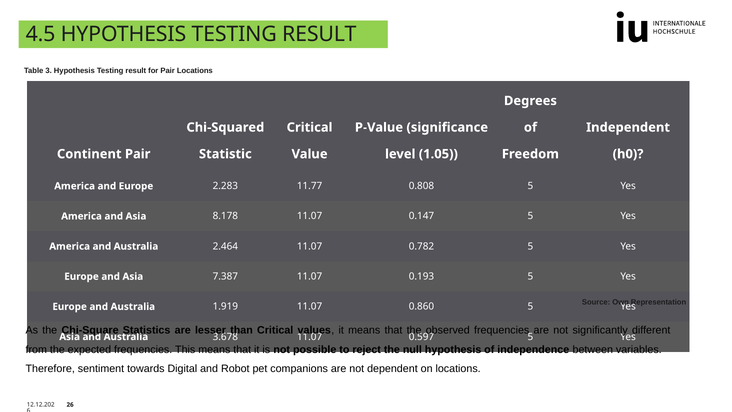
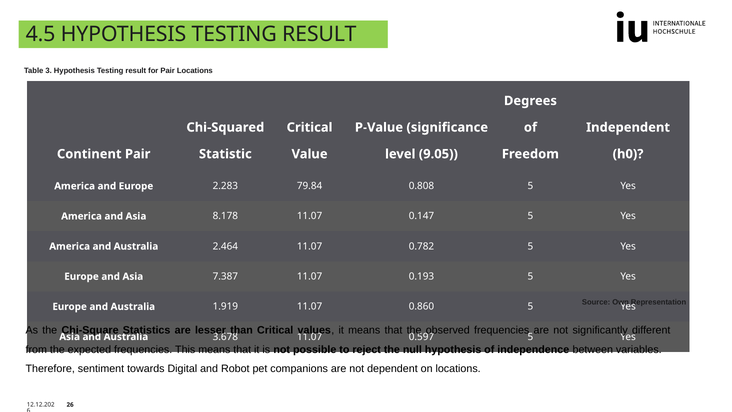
1.05: 1.05 -> 9.05 (438, 154)
11.77: 11.77 -> 79.84 (310, 186)
